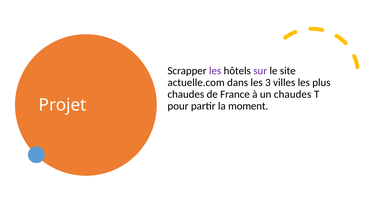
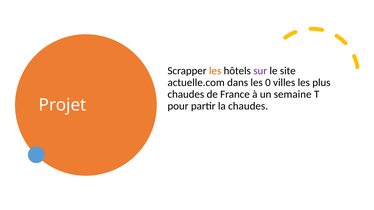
les colour: purple -> orange (215, 71)
les 3: 3 -> 0 (268, 83)
un chaudes: chaudes -> semaine (293, 95)
la moment: moment -> chaudes (248, 106)
